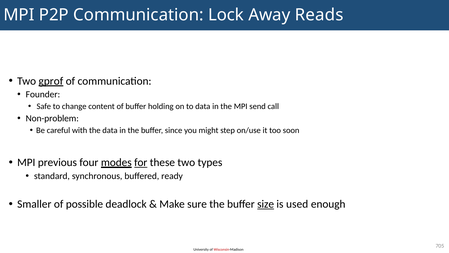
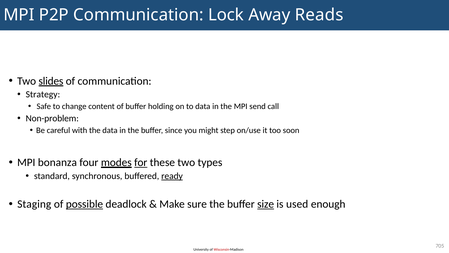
gprof: gprof -> slides (51, 81)
Founder: Founder -> Strategy (43, 94)
previous: previous -> bonanza (57, 162)
ready underline: none -> present (172, 176)
Smaller: Smaller -> Staging (34, 204)
possible underline: none -> present (84, 204)
